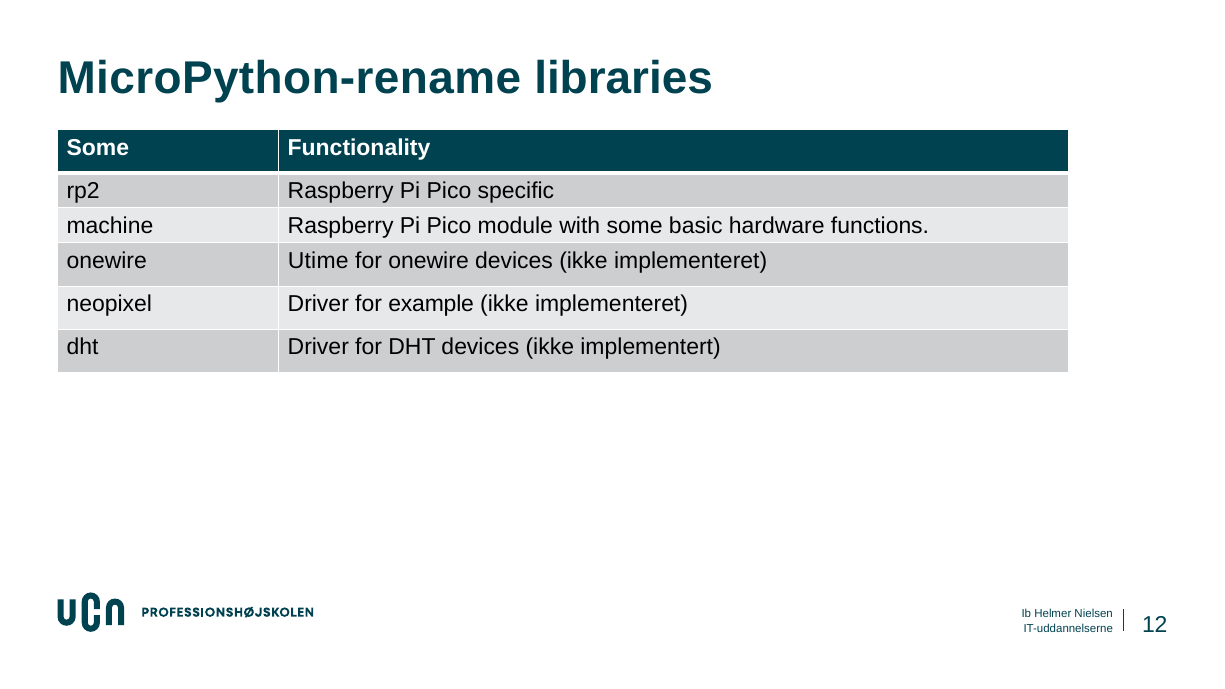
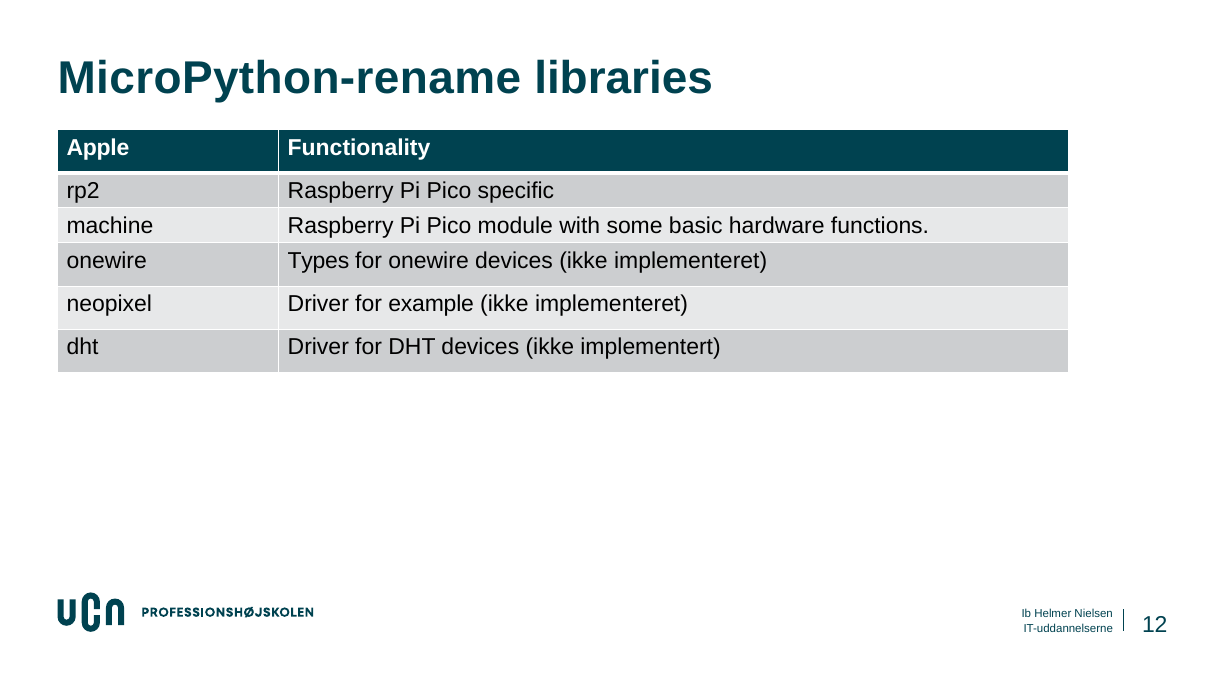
Some: Some -> Apple (98, 148)
Utime: Utime -> Types (318, 261)
